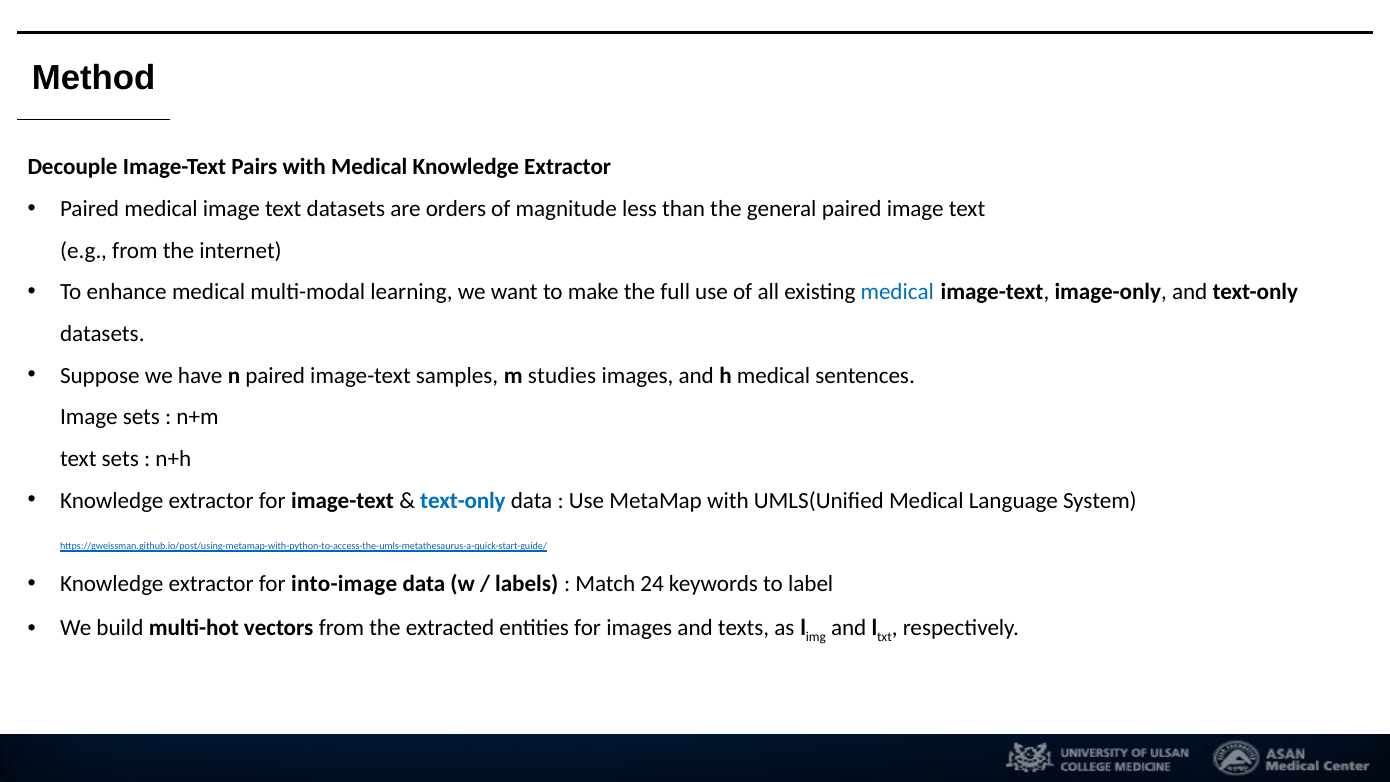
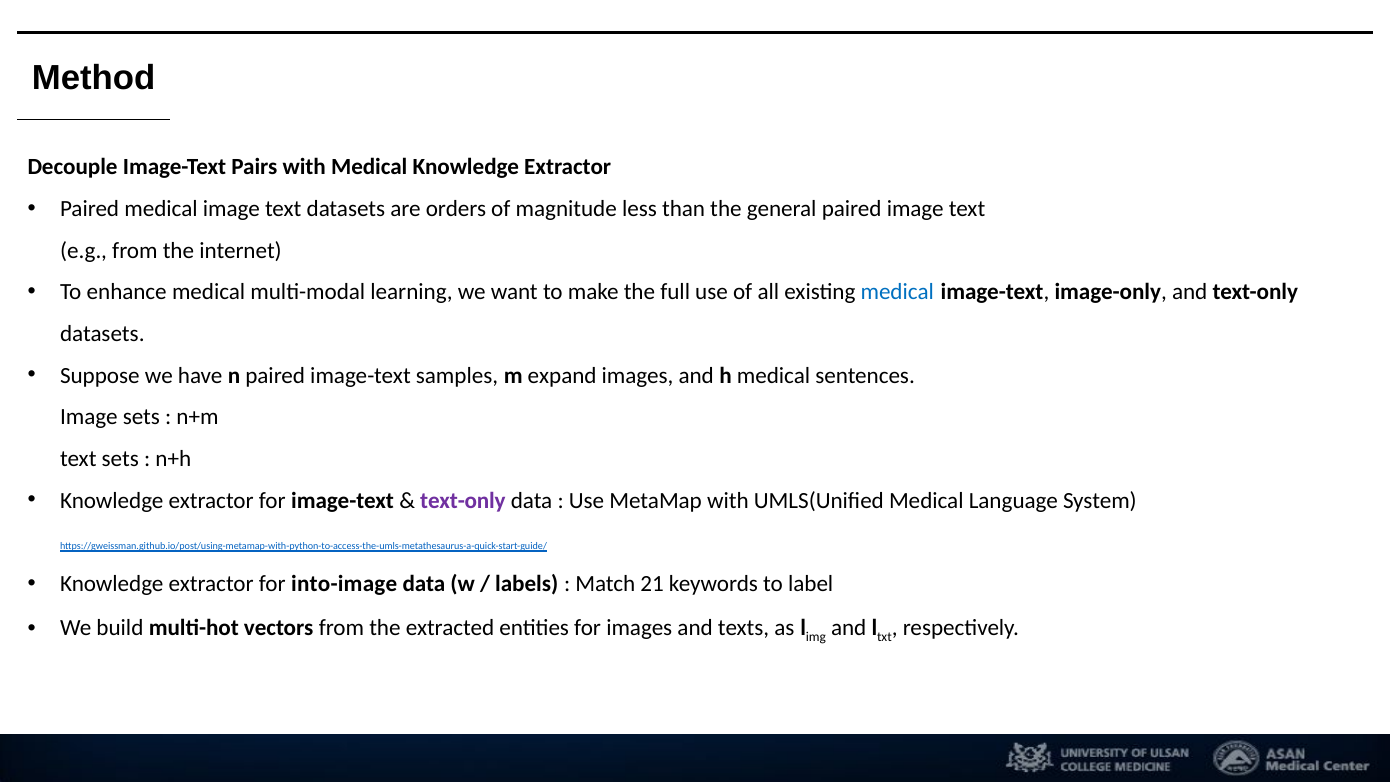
studies: studies -> expand (562, 376)
text-only colour: blue -> purple (463, 501)
24: 24 -> 21 (652, 584)
